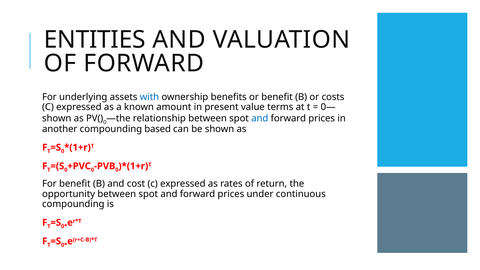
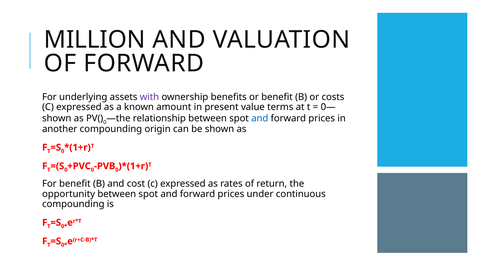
ENTITIES: ENTITIES -> MILLION (95, 40)
with colour: blue -> purple (149, 97)
based: based -> origin (158, 129)
